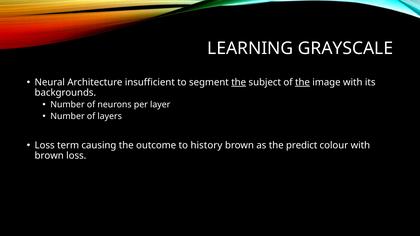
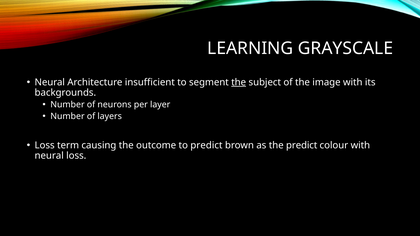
the underline: present -> none (303, 82)
to history: history -> predict (206, 145)
brown: brown -> neural (49, 156)
